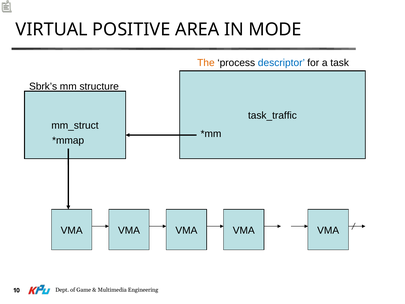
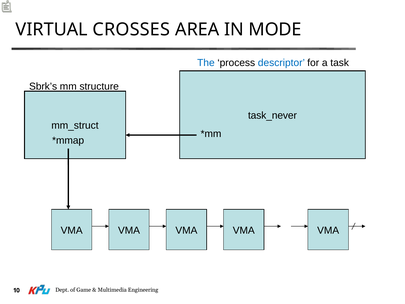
POSITIVE: POSITIVE -> CROSSES (131, 30)
The colour: orange -> blue (206, 63)
task_traffic: task_traffic -> task_never (272, 115)
